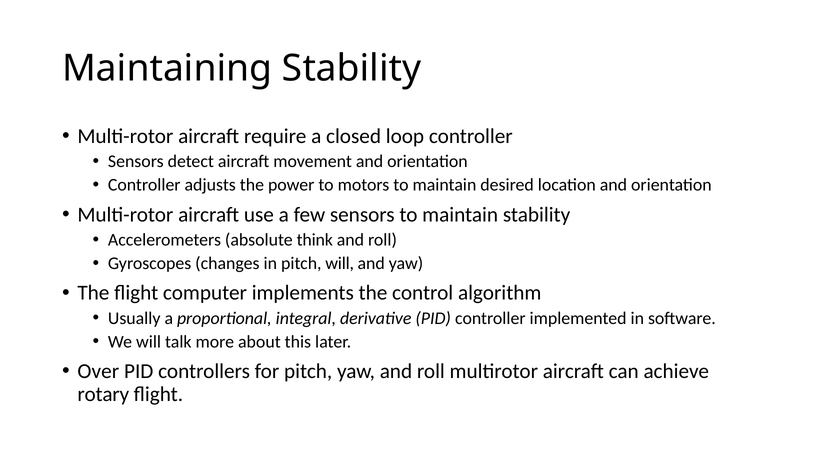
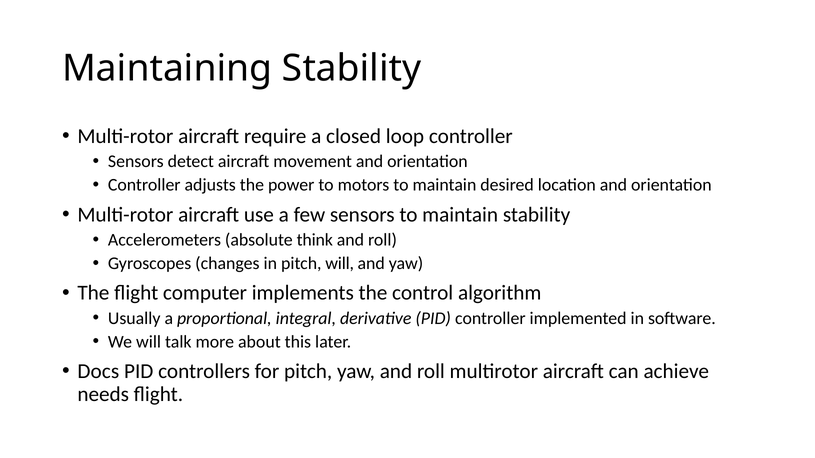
Over: Over -> Docs (98, 372)
rotary: rotary -> needs (103, 394)
